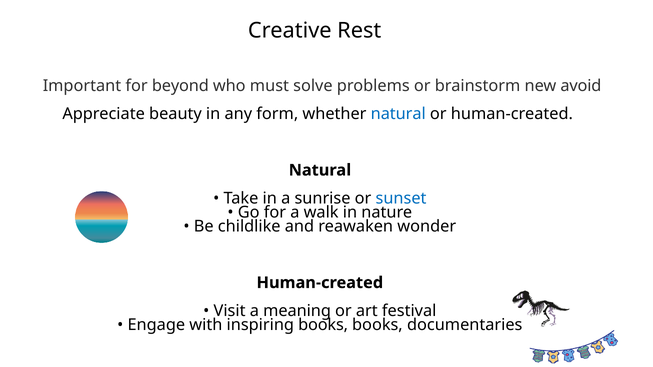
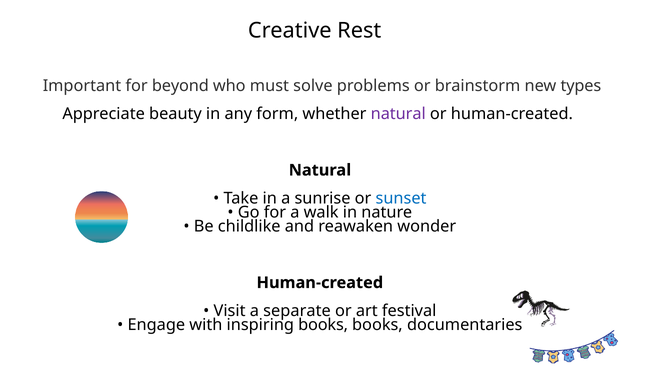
avoid: avoid -> types (581, 86)
natural colour: blue -> purple (398, 114)
meaning: meaning -> separate (297, 311)
